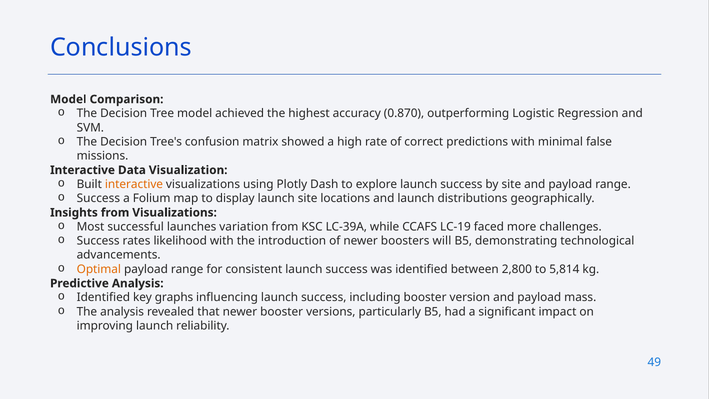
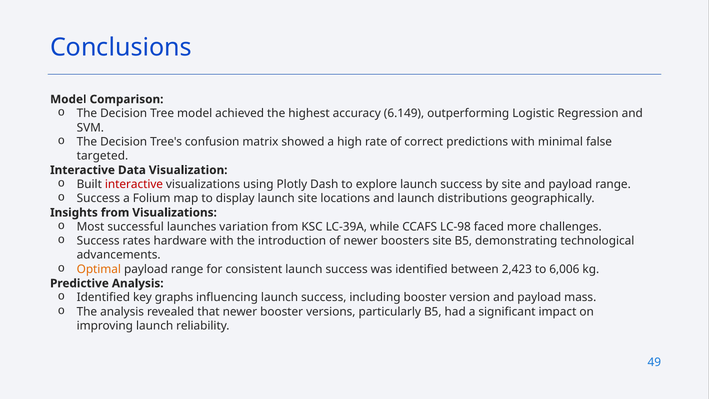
0.870: 0.870 -> 6.149 (404, 113)
missions: missions -> targeted (102, 156)
interactive colour: orange -> red (134, 184)
LC-19: LC-19 -> LC-98 (455, 227)
likelihood: likelihood -> hardware (180, 241)
boosters will: will -> site (442, 241)
2,800: 2,800 -> 2,423 (517, 269)
5,814: 5,814 -> 6,006 (564, 269)
